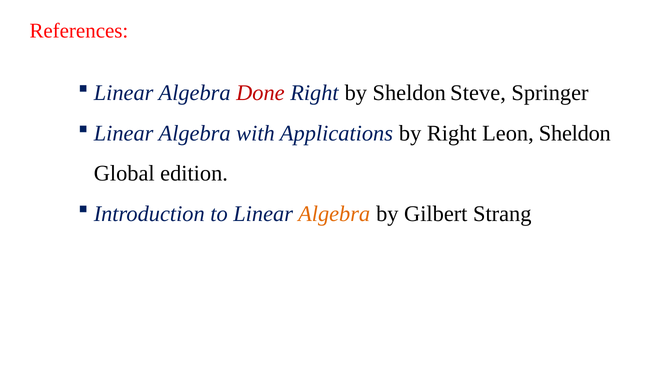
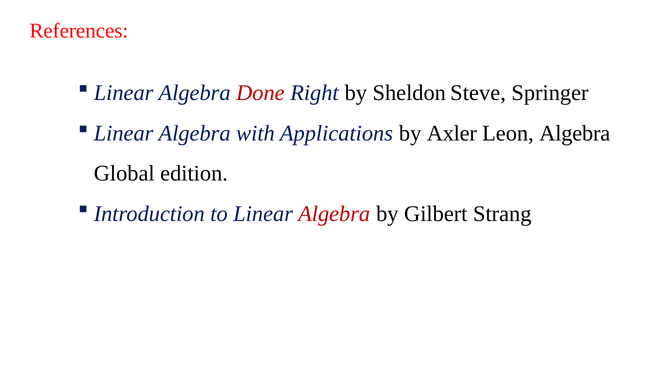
by Right: Right -> Axler (452, 133)
Leon Sheldon: Sheldon -> Algebra (575, 133)
Algebra colour: orange -> red (334, 214)
